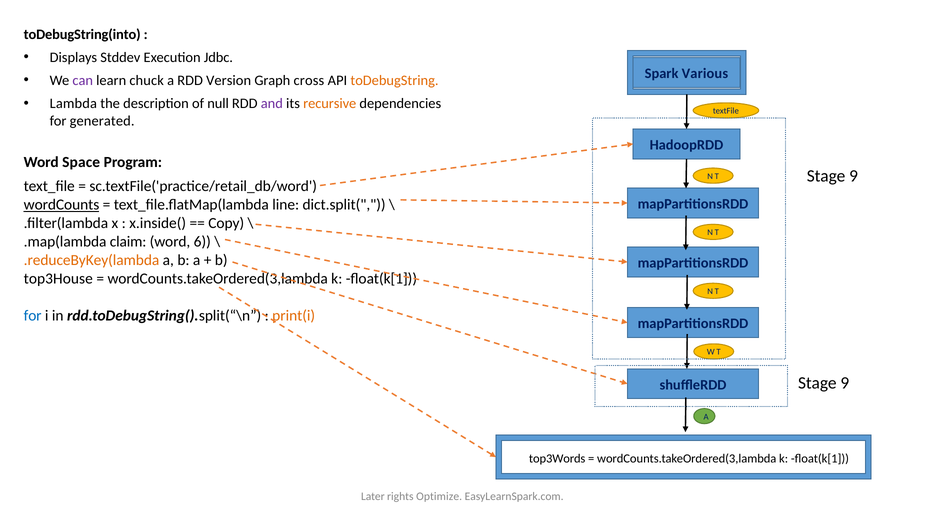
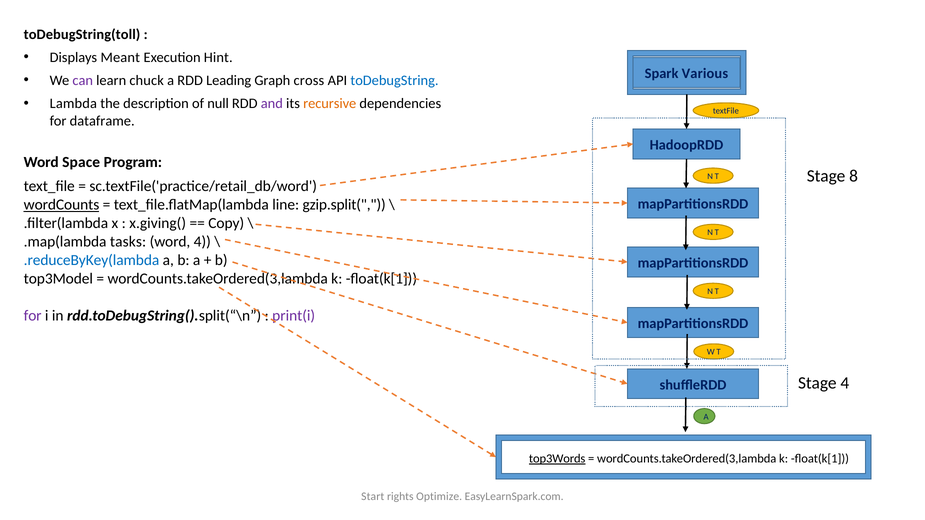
toDebugString(into: toDebugString(into -> toDebugString(toll (82, 34)
Stddev: Stddev -> Meant (120, 57)
Jdbc: Jdbc -> Hint (218, 57)
Version: Version -> Leading (229, 81)
toDebugString colour: orange -> blue (395, 81)
generated: generated -> dataframe (102, 121)
9: 9 -> 8 (854, 176)
dict.split(: dict.split( -> gzip.split( (344, 205)
x.inside(: x.inside( -> x.giving( (158, 223)
claim: claim -> tasks (128, 242)
word 6: 6 -> 4 (202, 242)
.reduceByKey(lambda colour: orange -> blue (92, 260)
top3House: top3House -> top3Model (58, 279)
for colour: blue -> purple (33, 316)
print(i colour: orange -> purple (294, 316)
9: 9 -> 4 (845, 383)
top3Words underline: none -> present (557, 459)
Later: Later -> Start (373, 497)
